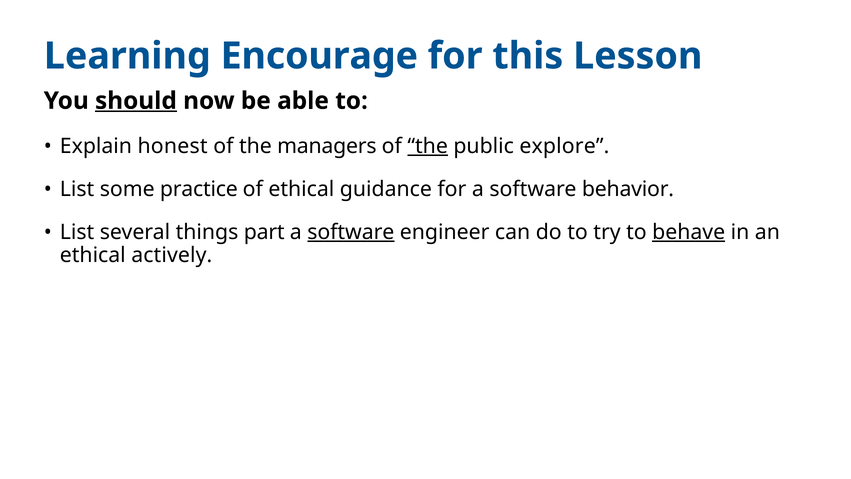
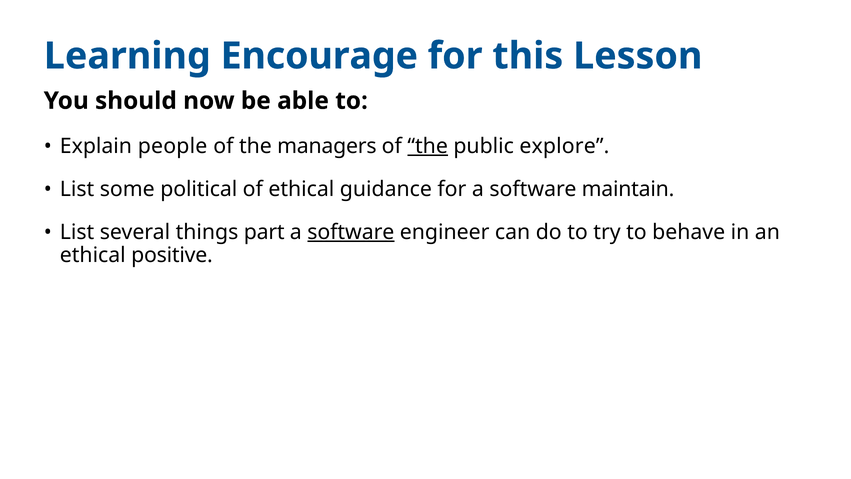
should underline: present -> none (136, 101)
honest: honest -> people (173, 146)
practice: practice -> political (199, 189)
behavior: behavior -> maintain (628, 189)
behave underline: present -> none (689, 232)
actively: actively -> positive (172, 255)
